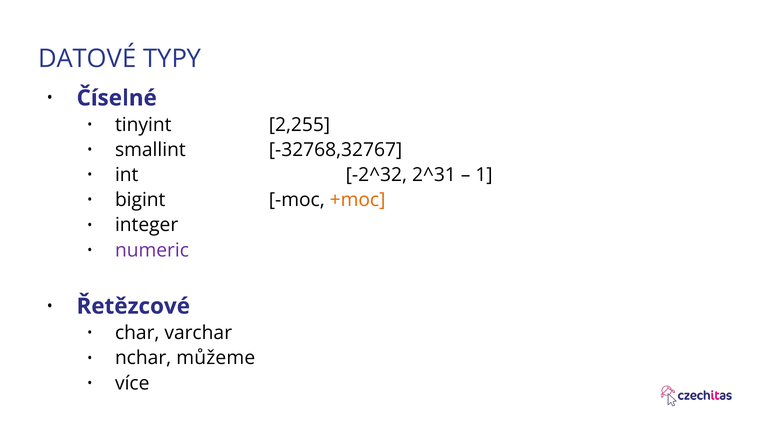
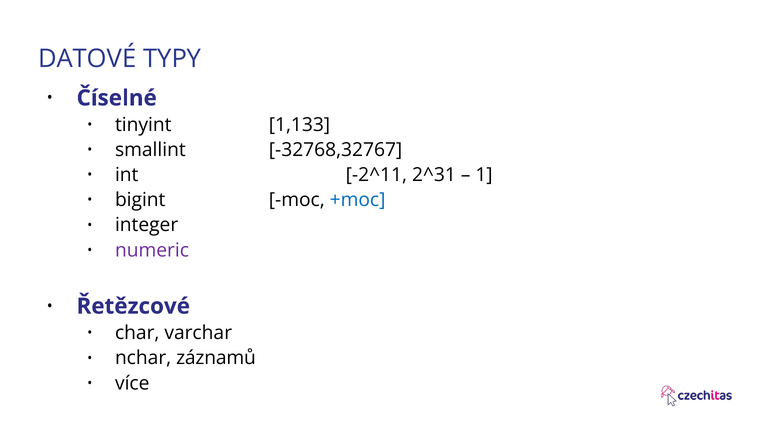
2,255: 2,255 -> 1,133 (299, 125)
-2^32: -2^32 -> -2^11 (376, 175)
+moc colour: orange -> blue (358, 200)
můžeme: můžeme -> záznamů (216, 358)
